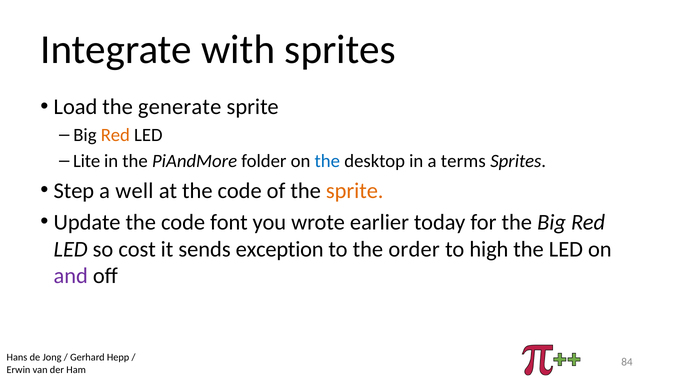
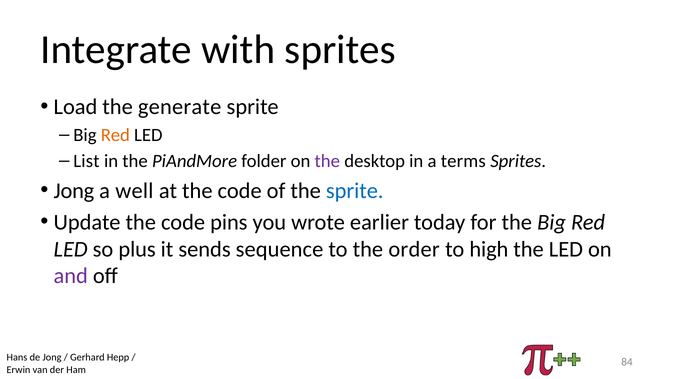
Lite: Lite -> List (86, 161)
the colour: blue -> purple (327, 161)
Step: Step -> Jong (74, 190)
sprite colour: orange -> blue (355, 190)
font: font -> pins (229, 222)
cost: cost -> plus (137, 249)
exception: exception -> sequence (279, 249)
